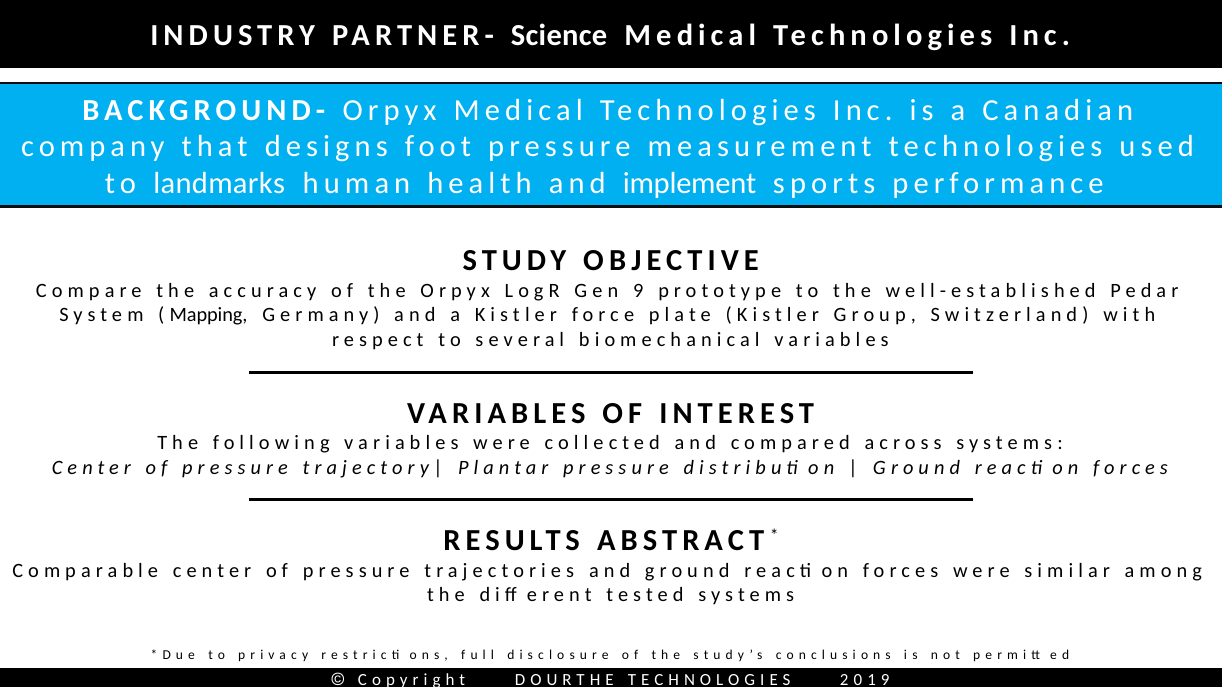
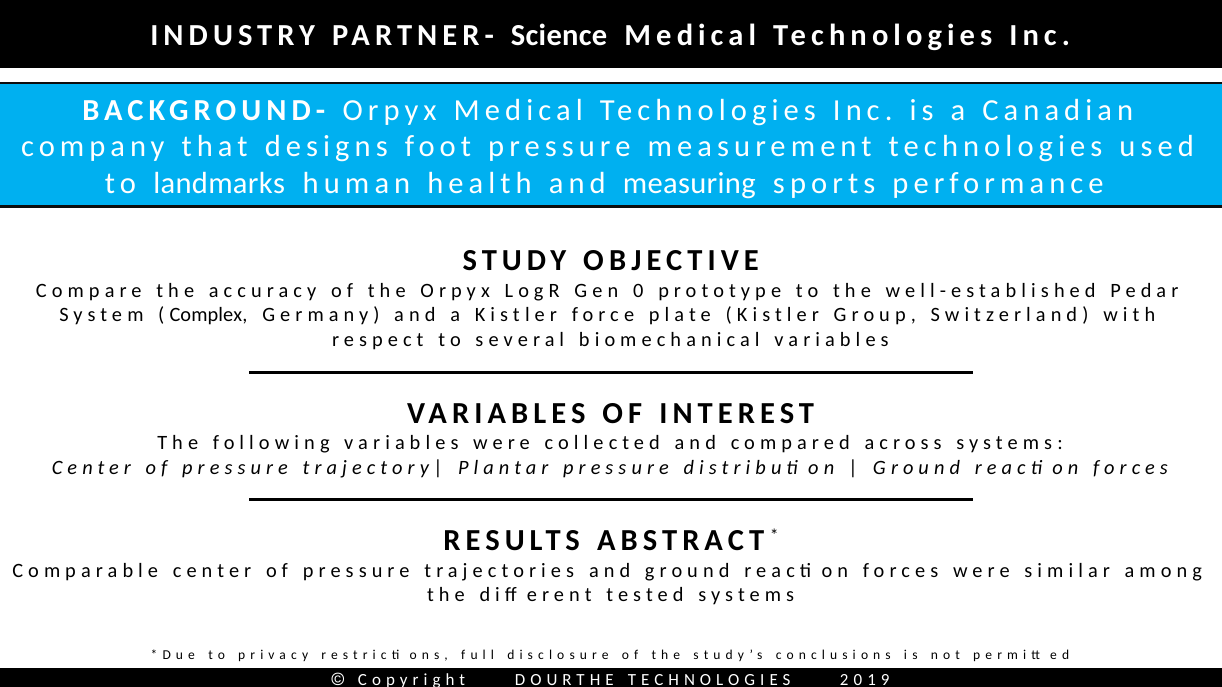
implement: implement -> measuring (689, 184)
9: 9 -> 0 (638, 291)
Mapping: Mapping -> Complex (208, 315)
